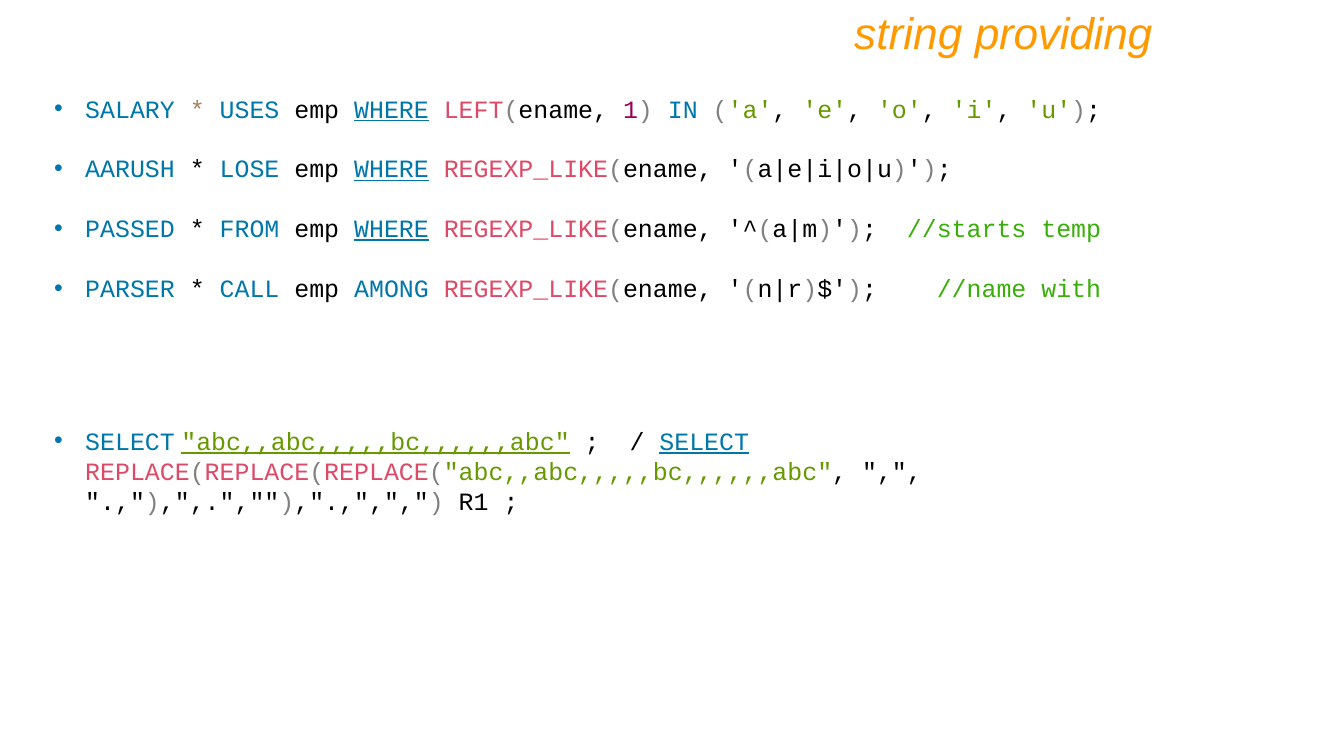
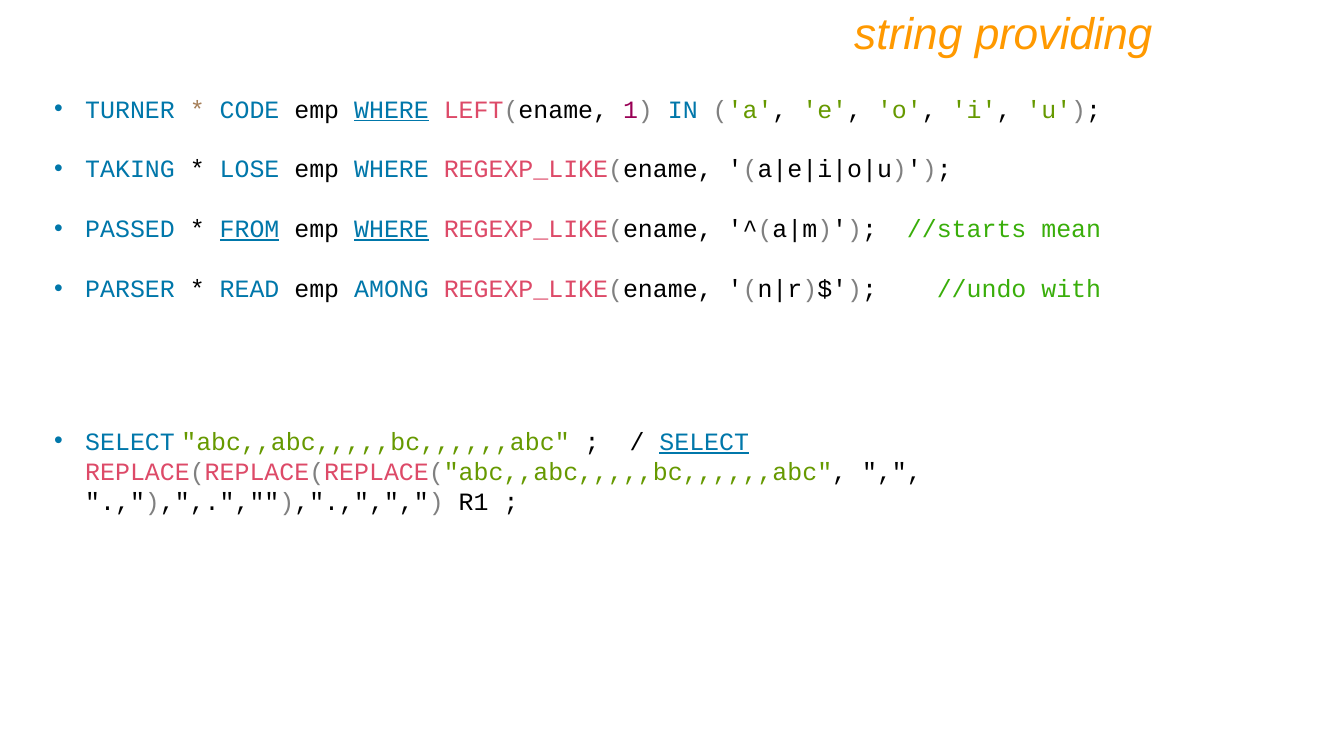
SALARY: SALARY -> TURNER (130, 110)
USES: USES -> CODE (250, 110)
AARUSH: AARUSH -> TAKING (130, 170)
WHERE underline: present -> none (391, 170)
FROM underline: none -> present (250, 229)
temp: temp -> mean (1071, 229)
CALL: CALL -> READ (250, 289)
//name: //name -> //undo (982, 289)
abc,,abc,,,,,bc,,,,,,abc underline: present -> none (376, 442)
